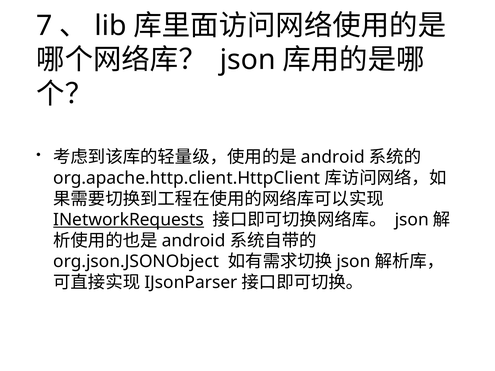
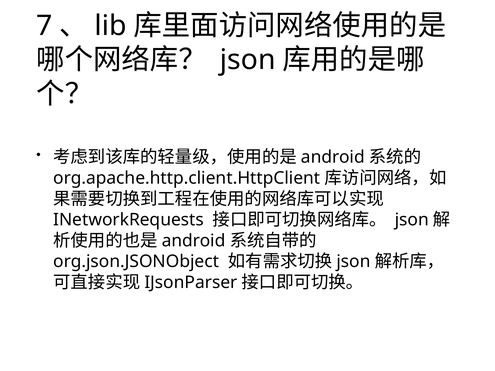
INetworkRequests underline: present -> none (129, 220)
